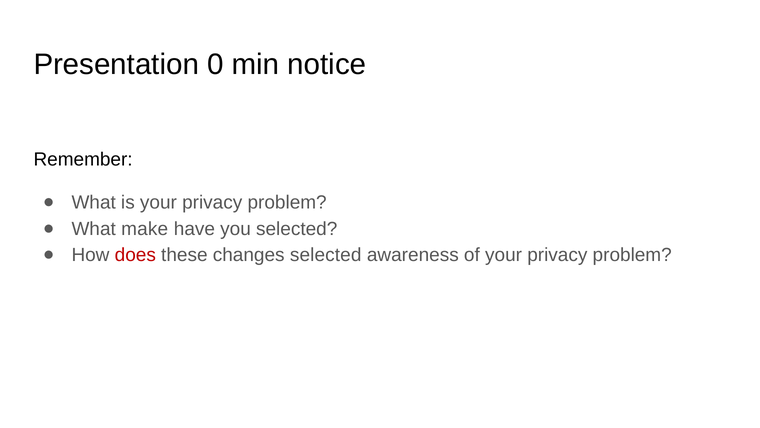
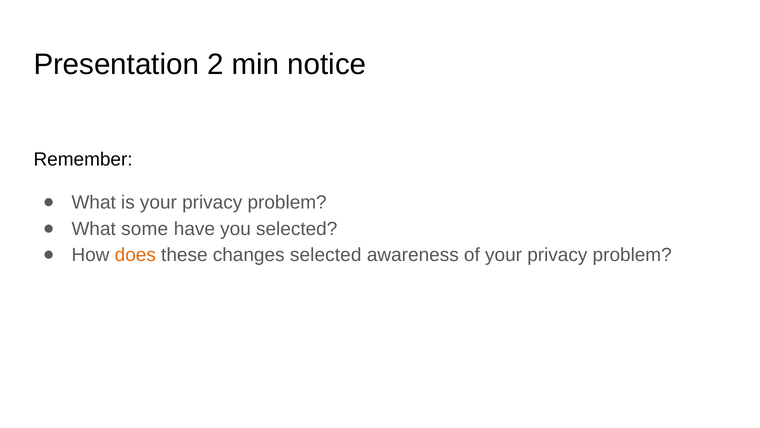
0: 0 -> 2 (215, 64)
make: make -> some (145, 228)
does colour: red -> orange (135, 255)
